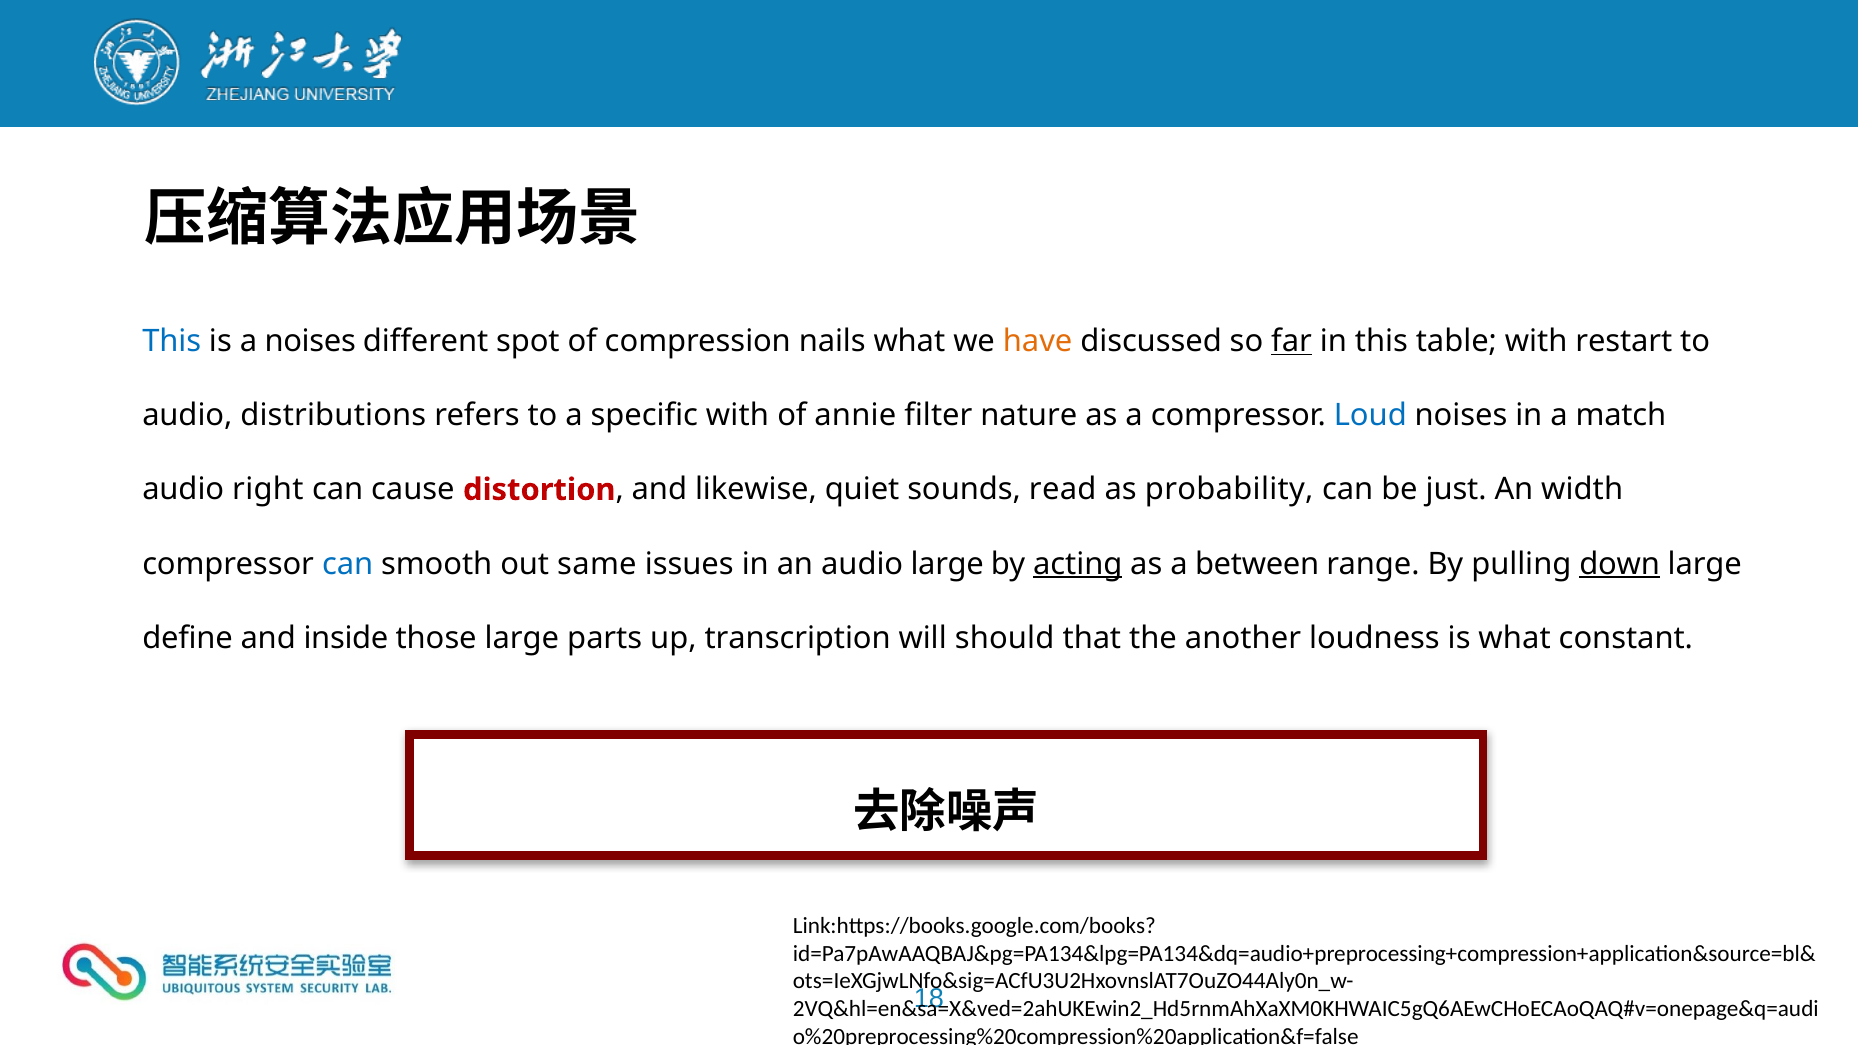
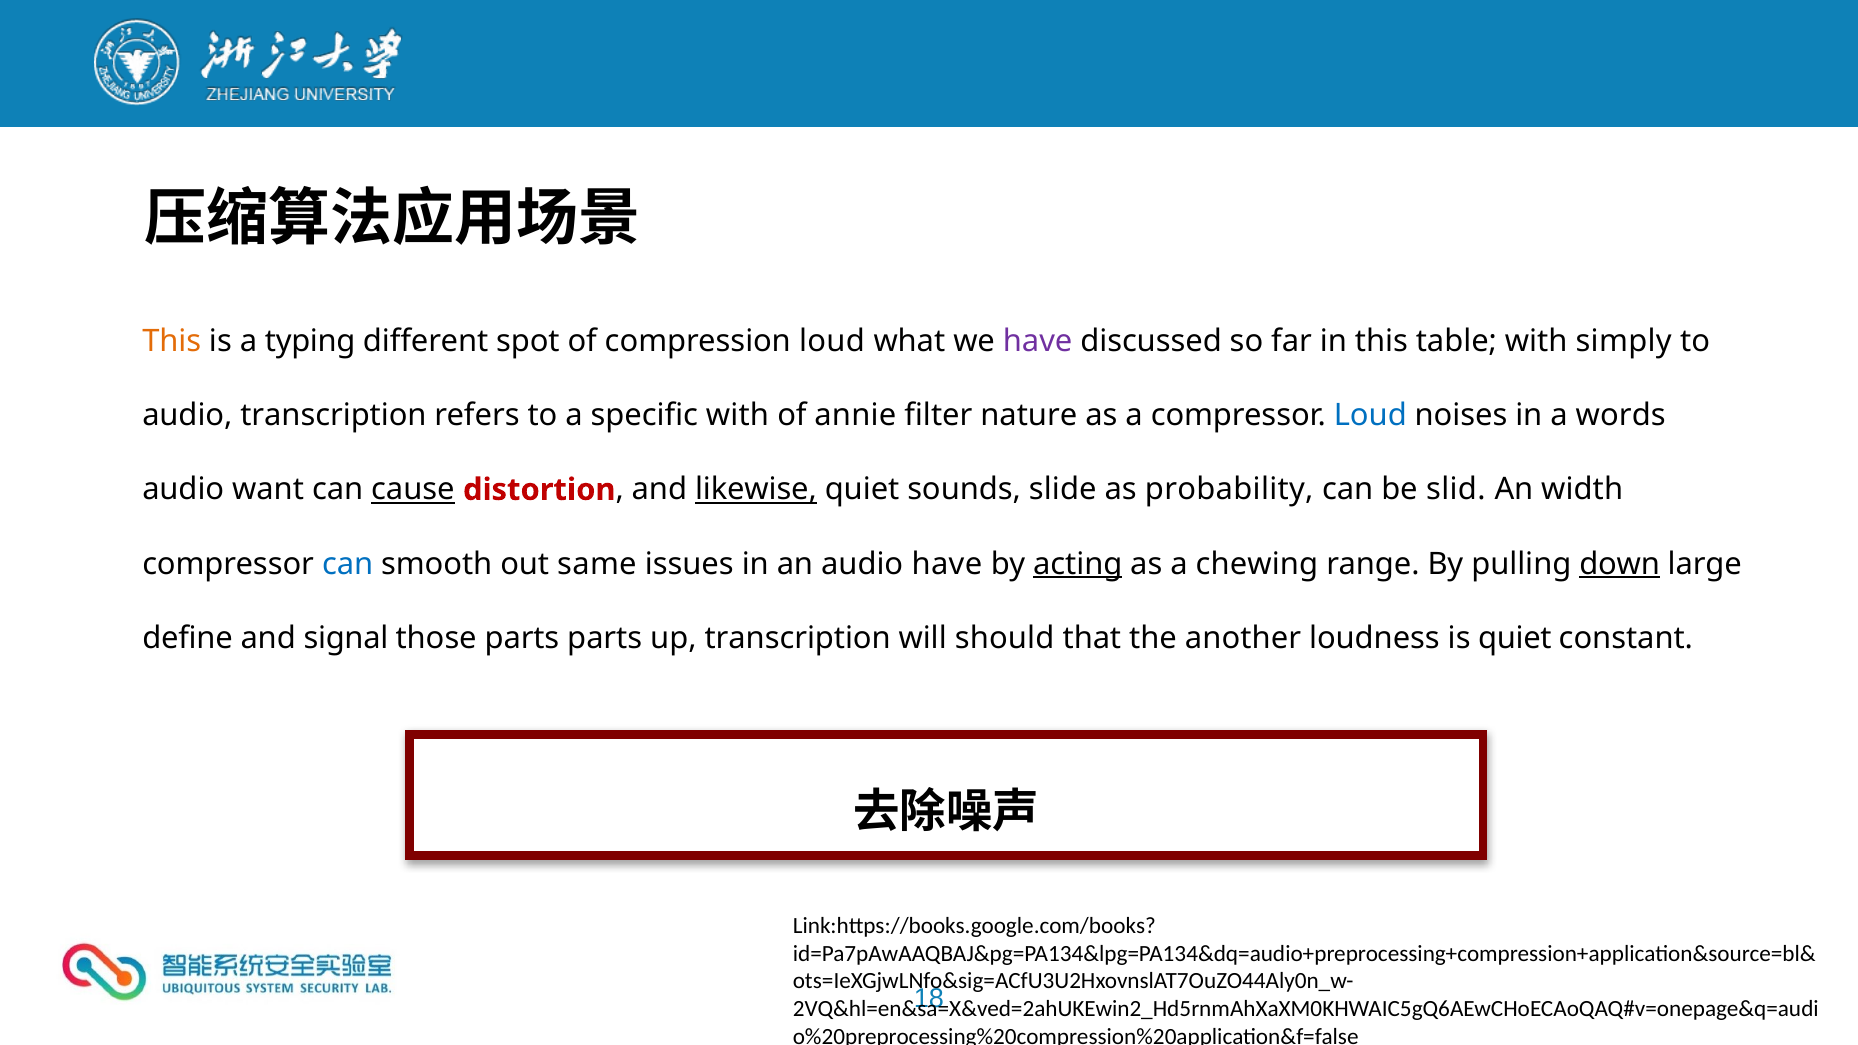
This colour: blue -> orange (172, 341)
a noises: noises -> typing (310, 341)
compression nails: nails -> loud (832, 341)
have colour: orange -> purple (1038, 341)
far underline: present -> none (1292, 341)
restart: restart -> simply (1624, 341)
audio distributions: distributions -> transcription (333, 416)
match: match -> words (1621, 416)
right: right -> want (268, 490)
cause underline: none -> present (413, 490)
likewise underline: none -> present (756, 490)
read: read -> slide (1063, 490)
just: just -> slid (1456, 490)
audio large: large -> have (947, 564)
between: between -> chewing (1257, 564)
inside: inside -> signal (346, 638)
those large: large -> parts (522, 638)
is what: what -> quiet (1515, 638)
